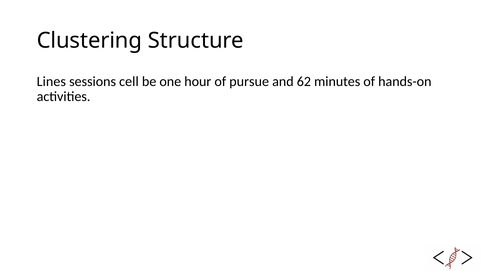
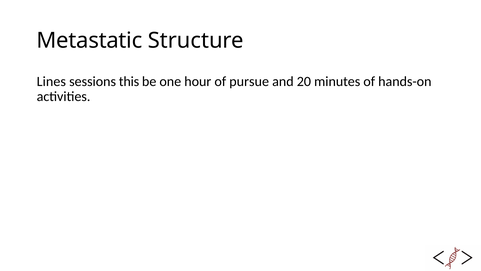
Clustering: Clustering -> Metastatic (89, 40)
cell: cell -> this (129, 81)
62: 62 -> 20 (304, 81)
